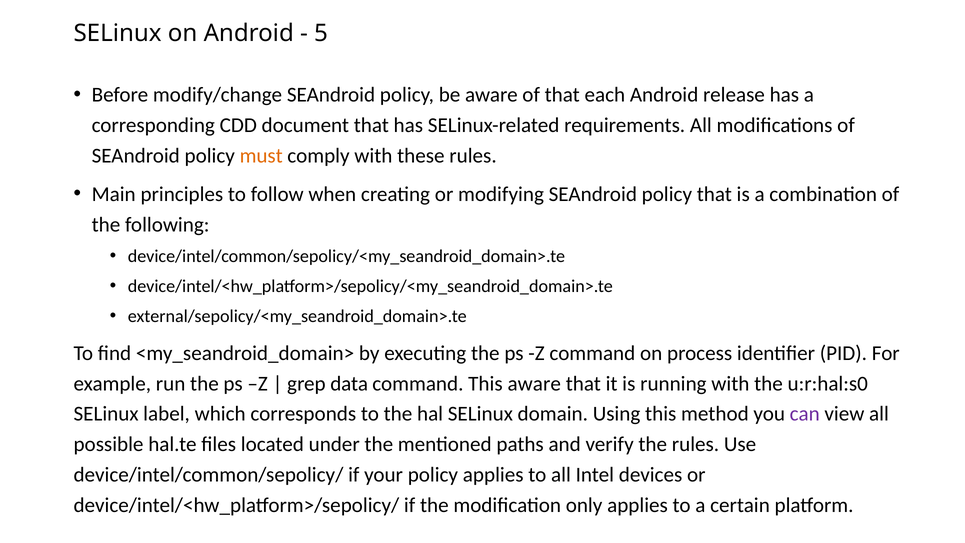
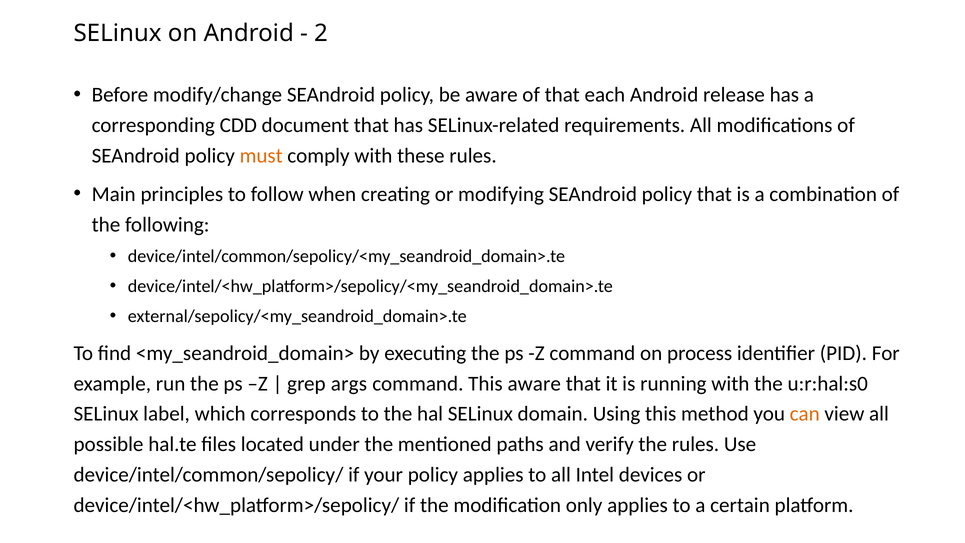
5: 5 -> 2 (321, 33)
data: data -> args (349, 383)
can colour: purple -> orange (805, 414)
